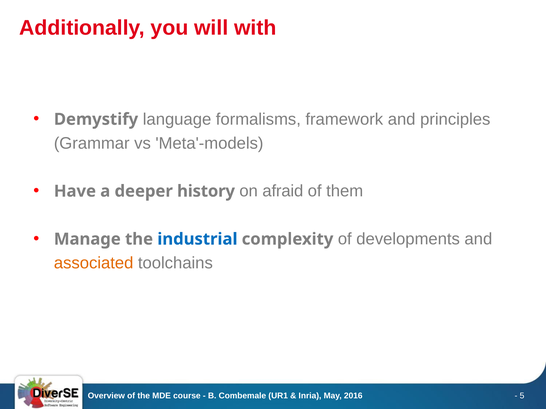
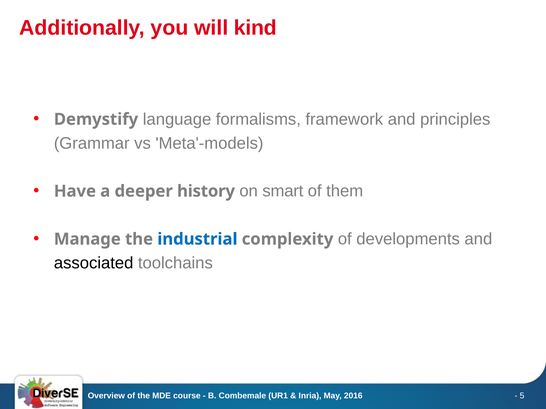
with: with -> kind (255, 28)
afraid: afraid -> smart (283, 191)
associated colour: orange -> black (94, 263)
